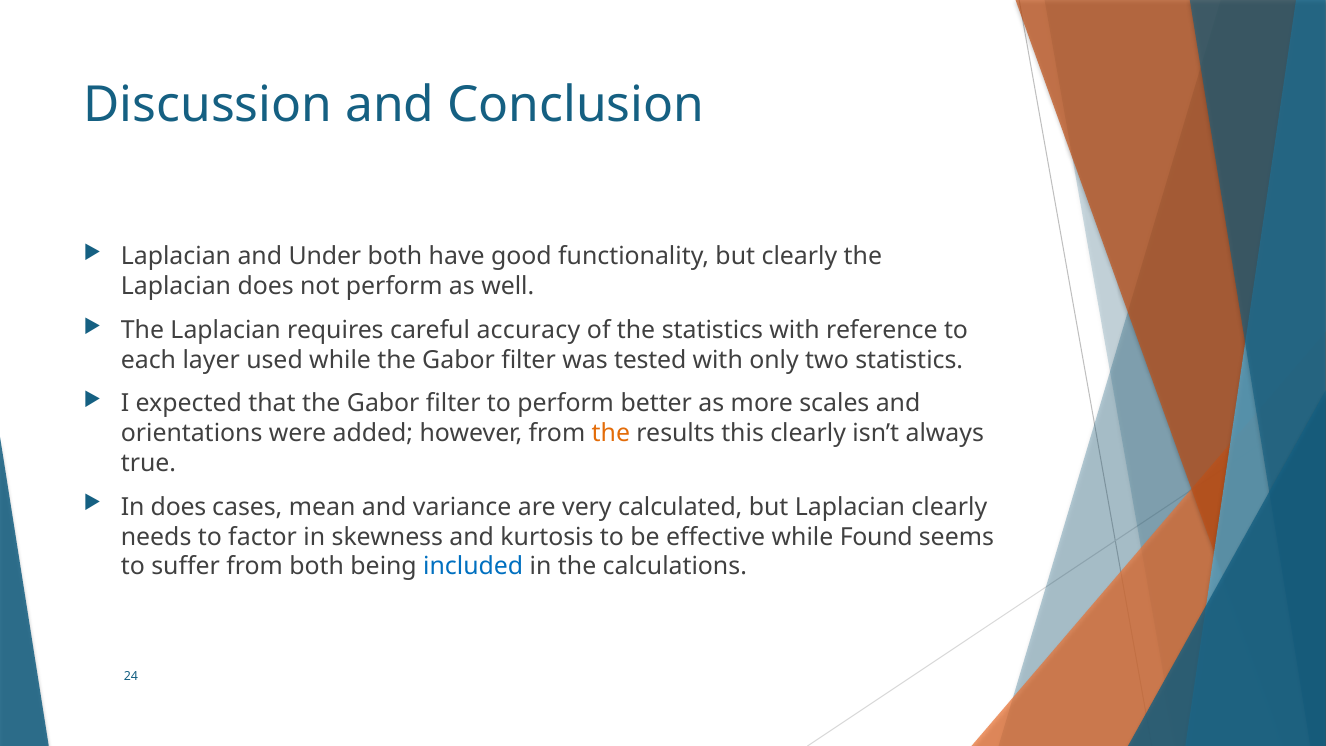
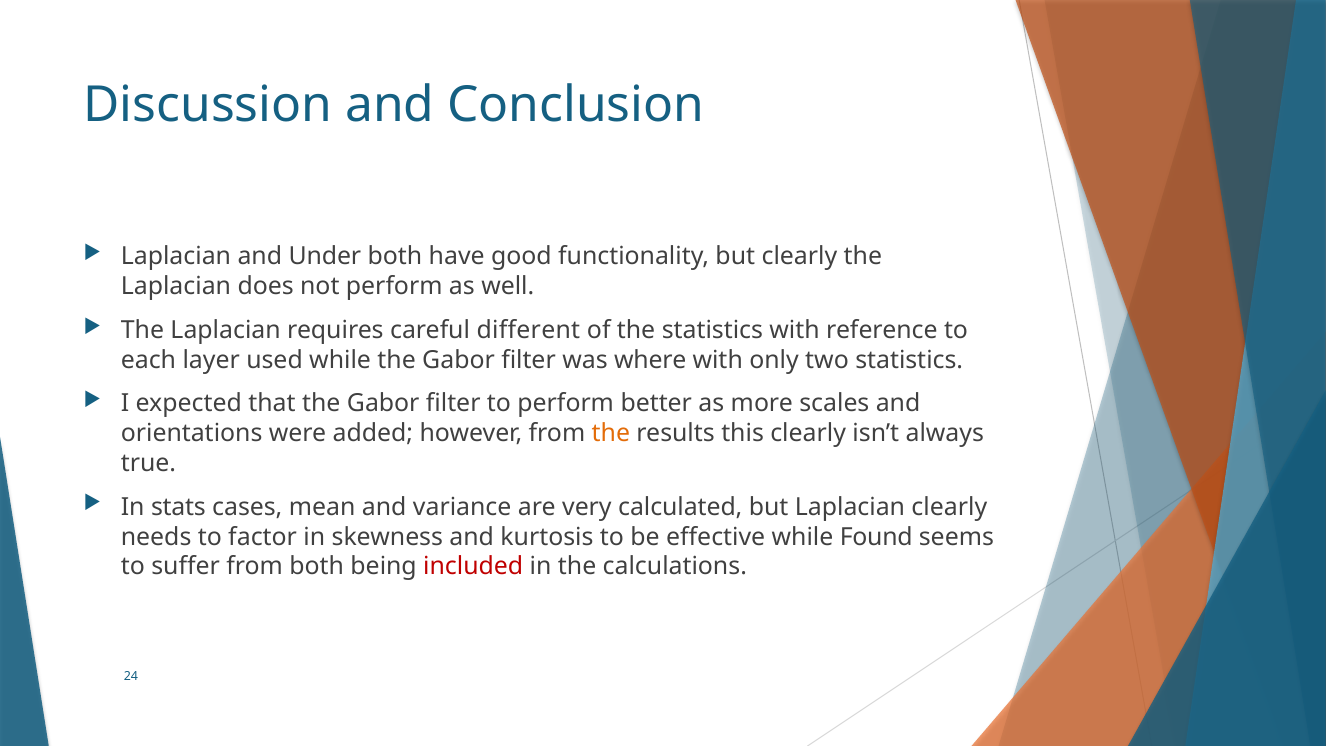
accuracy: accuracy -> different (528, 330)
tested: tested -> where (650, 360)
In does: does -> stats (178, 507)
included colour: blue -> red (473, 567)
